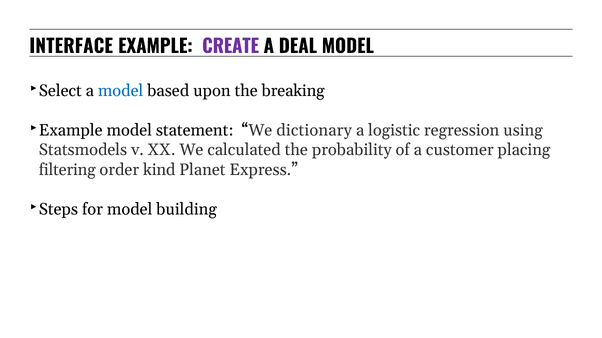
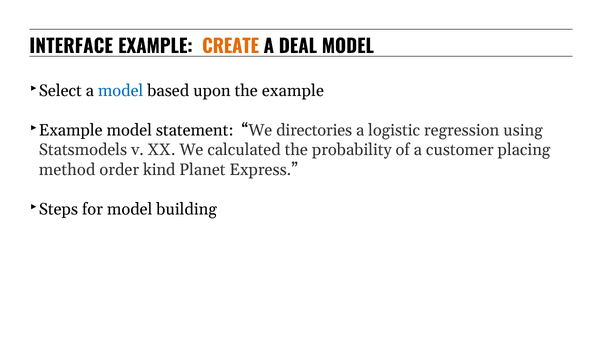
CREATE colour: purple -> orange (231, 47)
the breaking: breaking -> example (293, 91)
dictionary: dictionary -> directories (314, 130)
filtering: filtering -> method (67, 170)
